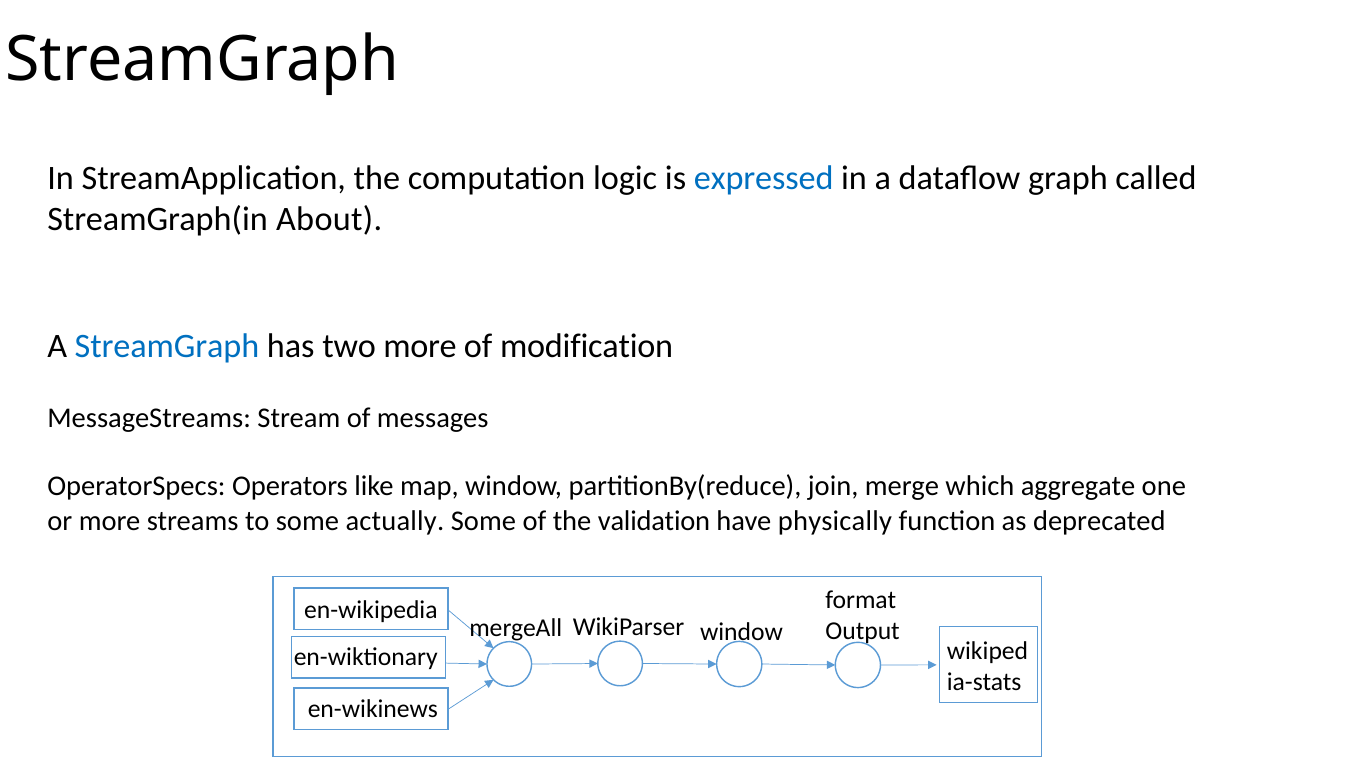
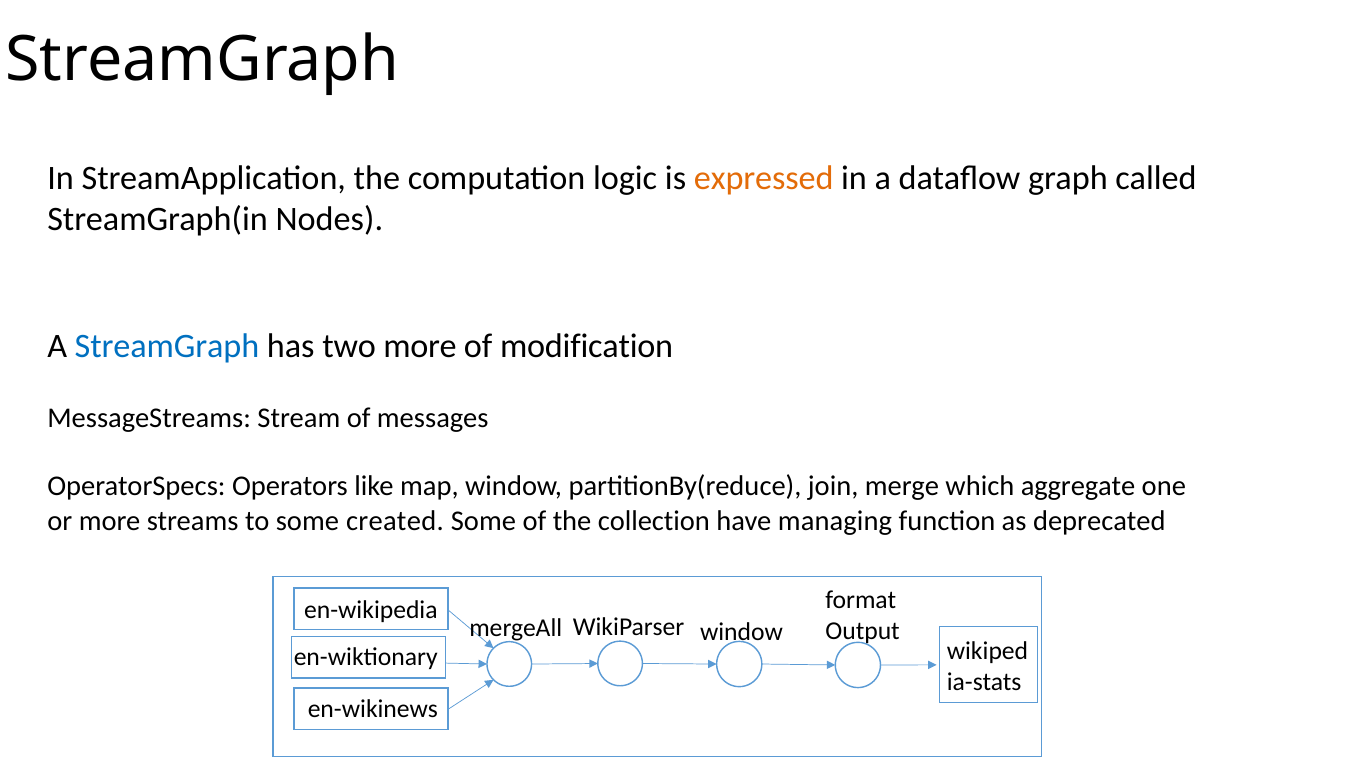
expressed colour: blue -> orange (764, 178)
About: About -> Nodes (329, 219)
actually: actually -> created (395, 520)
validation: validation -> collection (654, 520)
physically: physically -> managing (835, 520)
